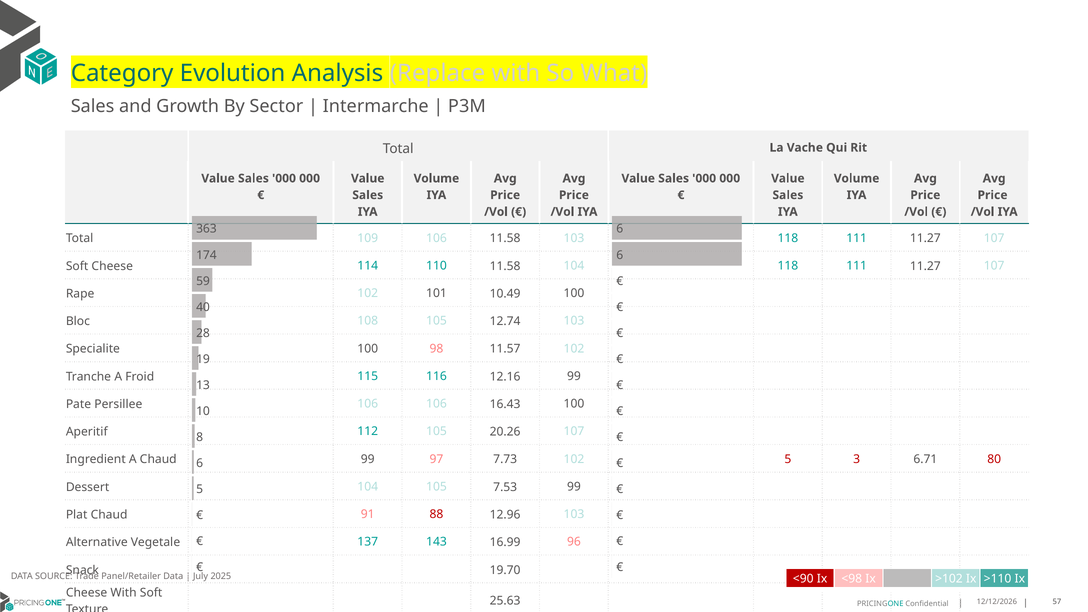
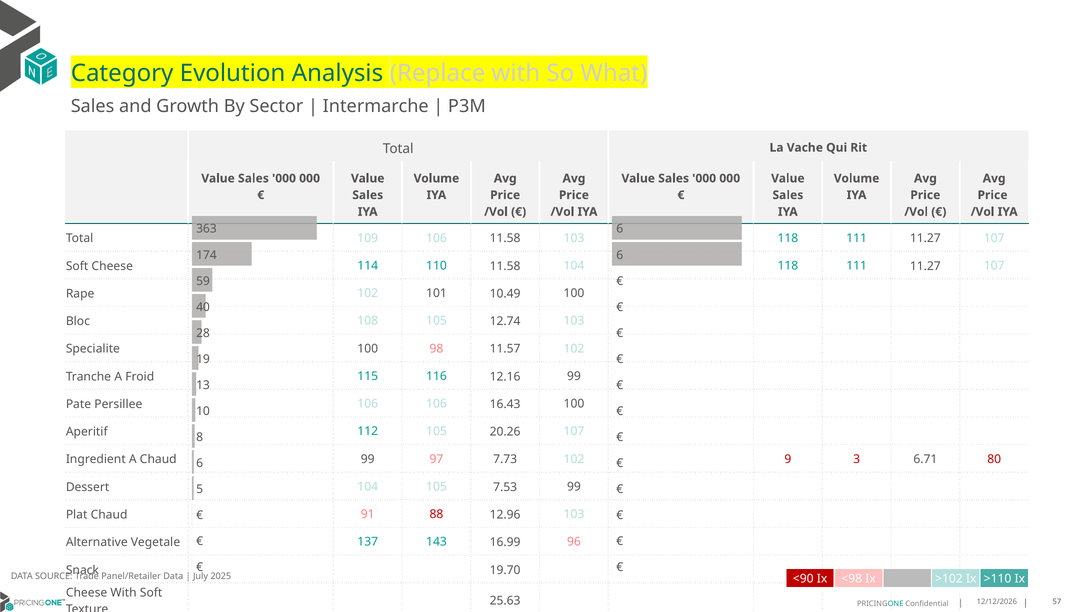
102 5: 5 -> 9 (788, 459)
